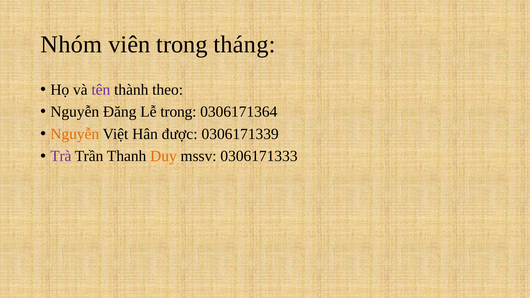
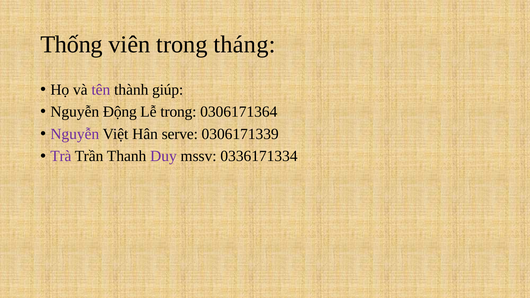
Nhóm: Nhóm -> Thống (72, 45)
theo: theo -> giúp (168, 90)
Đăng: Đăng -> Động (120, 112)
Nguyễn colour: orange -> purple (75, 134)
được: được -> serve (180, 134)
Duy colour: orange -> purple (163, 156)
0306171333: 0306171333 -> 0336171334 (259, 156)
